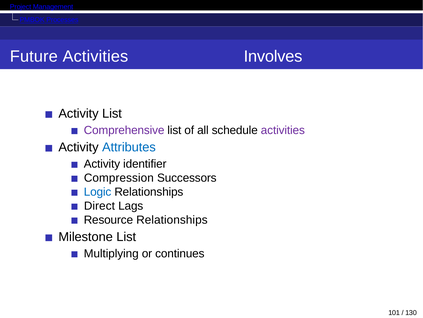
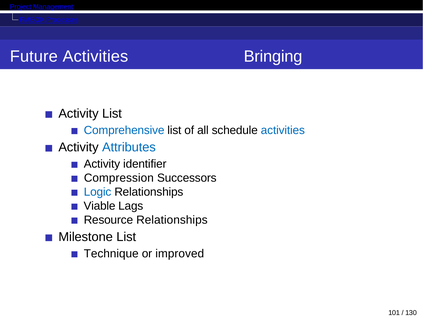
Involves: Involves -> Bringing (273, 56)
Comprehensive colour: purple -> blue (124, 130)
activities colour: purple -> blue (283, 130)
Direct: Direct -> Viable (100, 206)
Multiplying: Multiplying -> Technique (111, 253)
continues: continues -> improved (180, 253)
